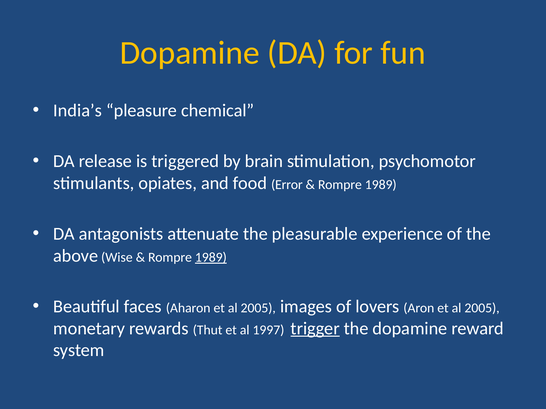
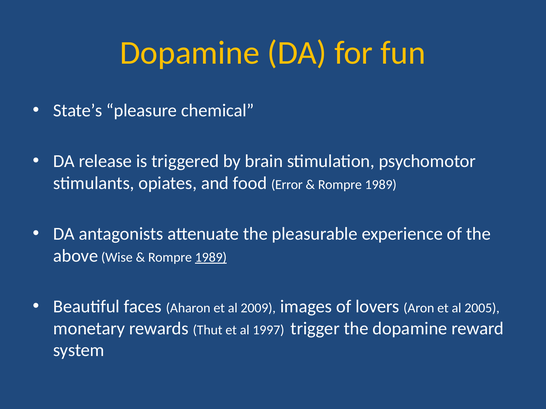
India’s: India’s -> State’s (78, 110)
Aharon et al 2005: 2005 -> 2009 (258, 308)
trigger underline: present -> none (315, 329)
